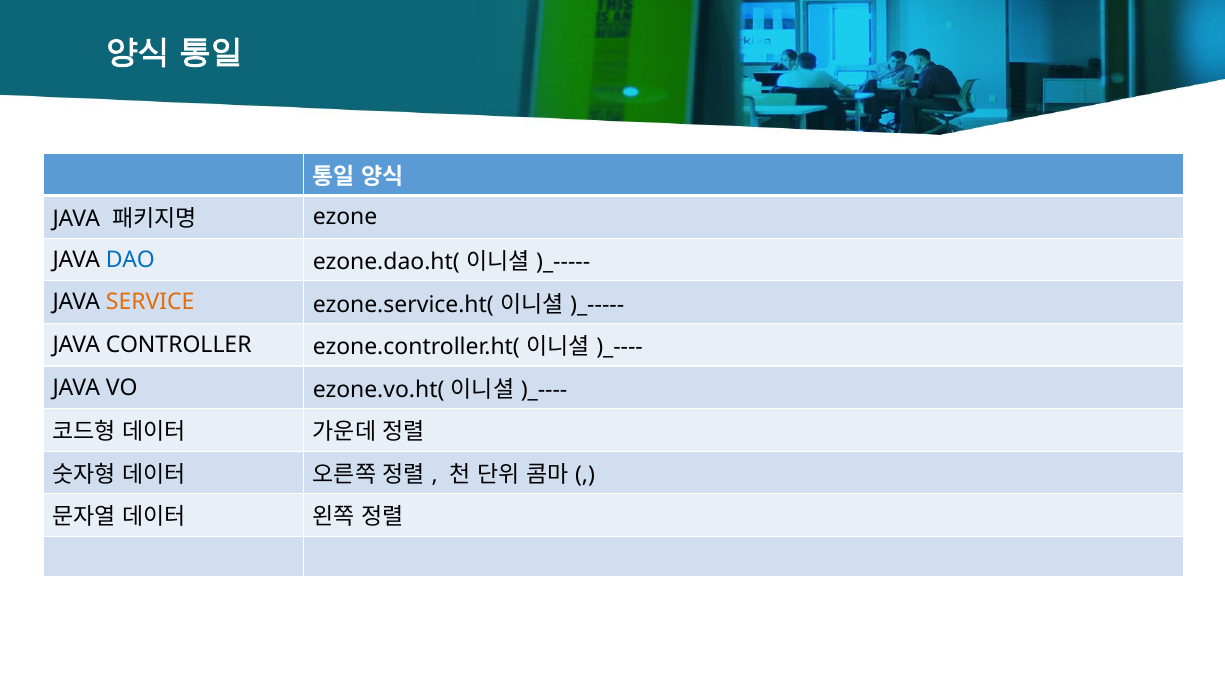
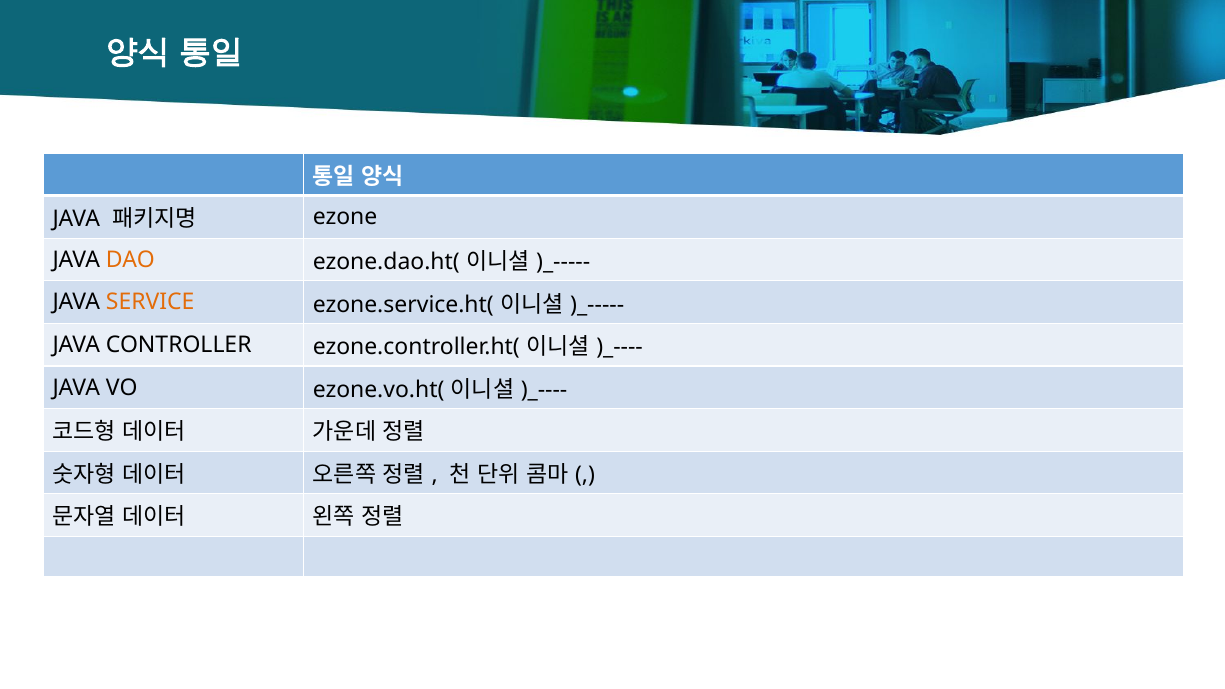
DAO colour: blue -> orange (130, 260)
